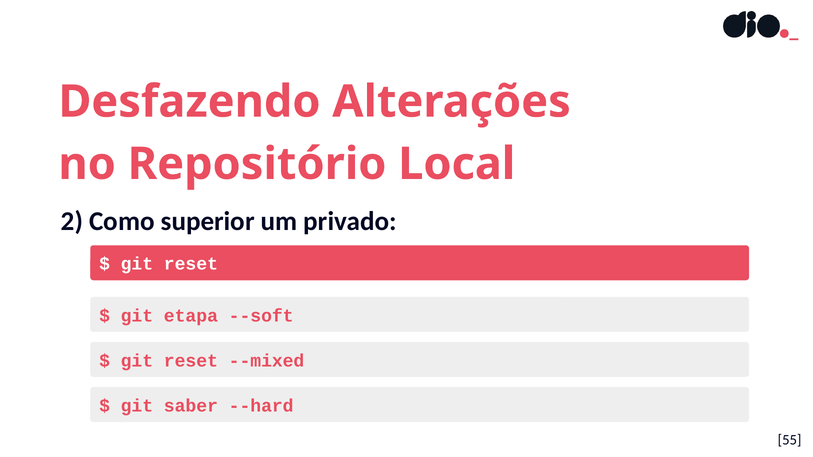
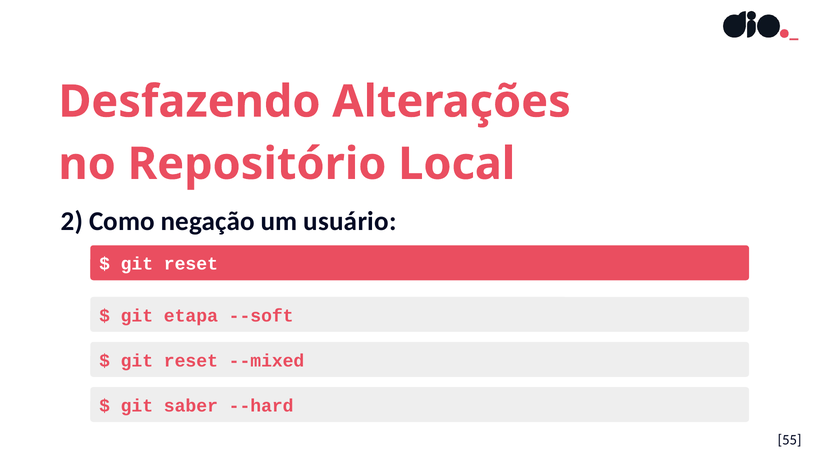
superior: superior -> negação (208, 221)
privado: privado -> usuário (350, 221)
